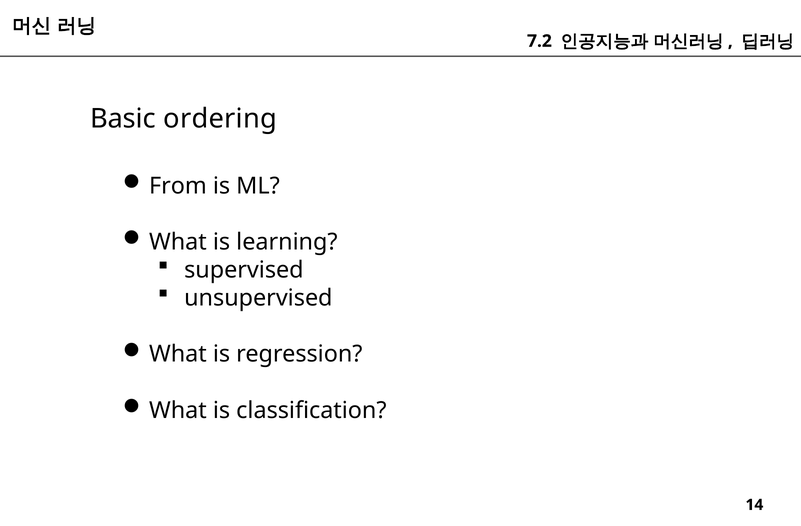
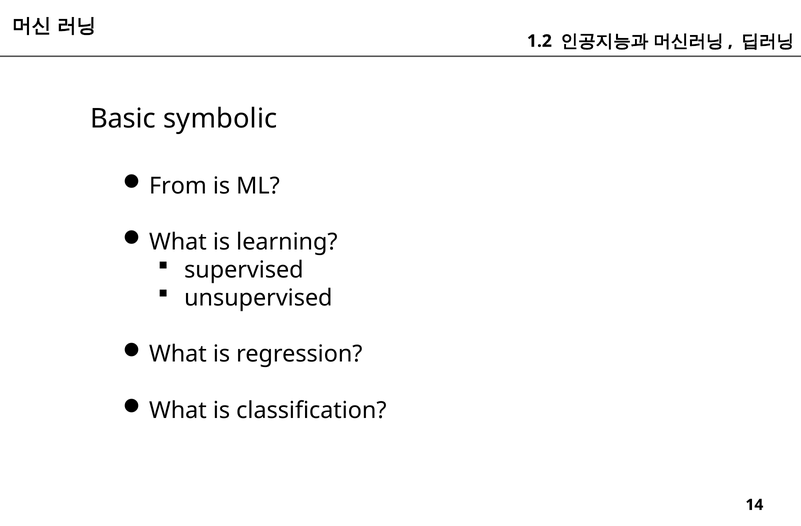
7.2: 7.2 -> 1.2 (539, 41)
ordering: ordering -> symbolic (220, 119)
